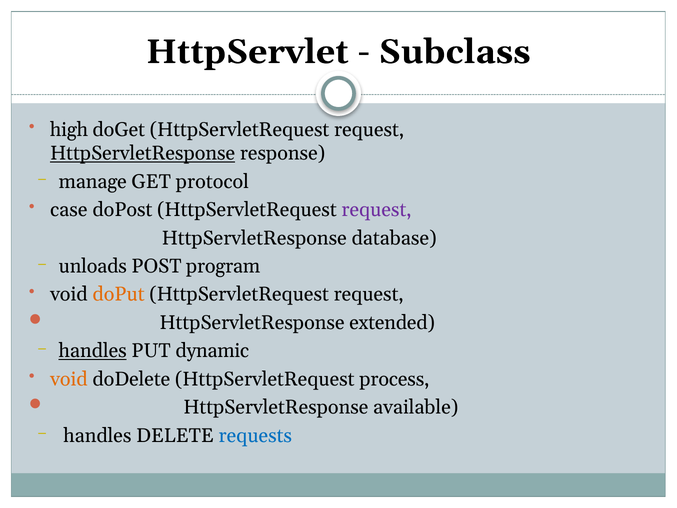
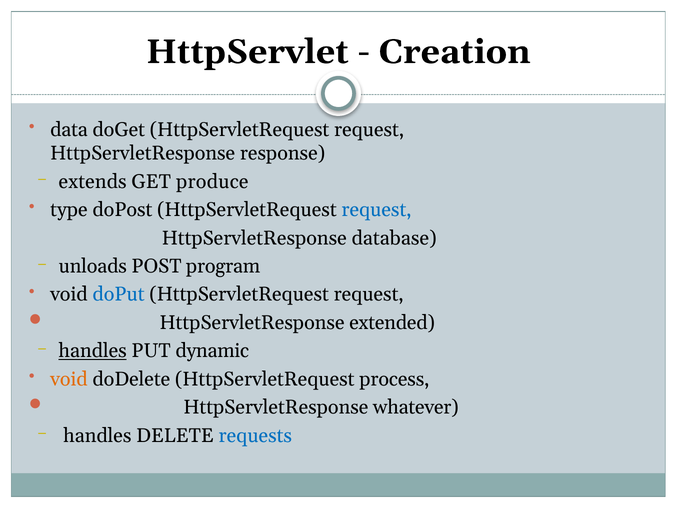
Subclass: Subclass -> Creation (455, 52)
high: high -> data (69, 130)
HttpServletResponse underline: present -> none (143, 153)
manage: manage -> extends (93, 182)
protocol: protocol -> produce (212, 182)
case: case -> type (69, 210)
request colour: purple -> blue (377, 210)
doPut colour: orange -> blue (119, 294)
available: available -> whatever (416, 407)
